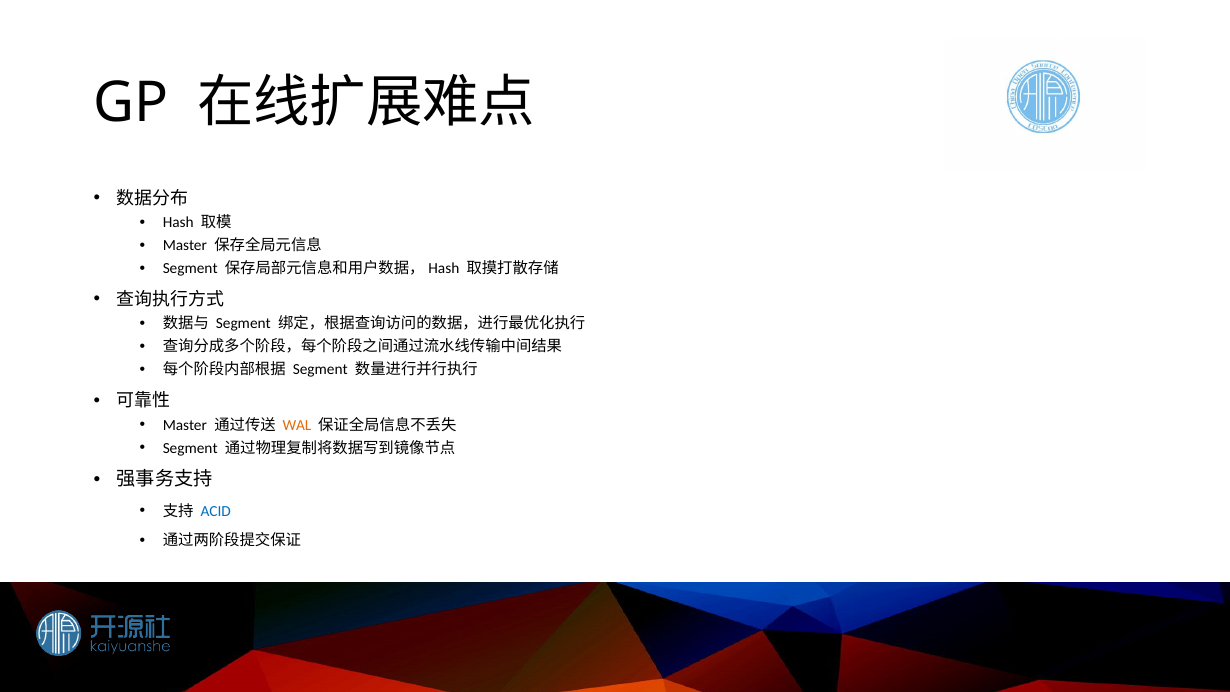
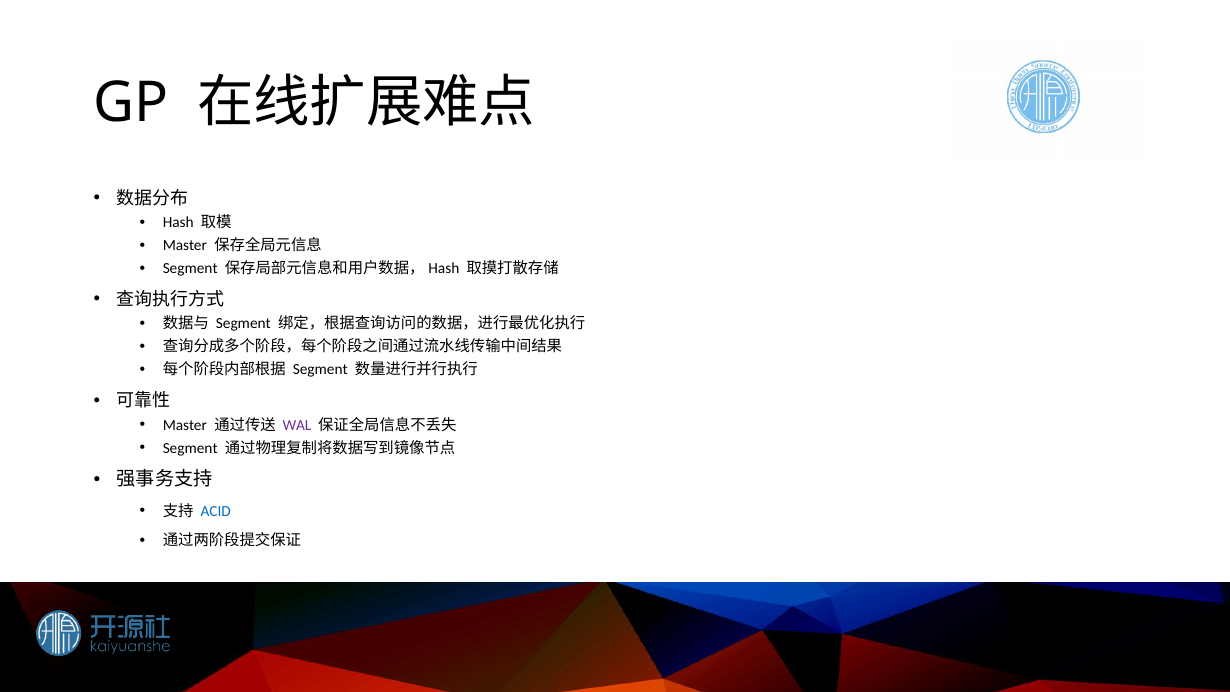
WAL colour: orange -> purple (297, 425)
